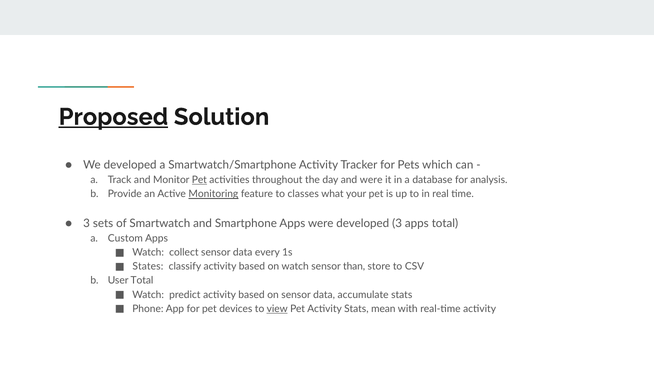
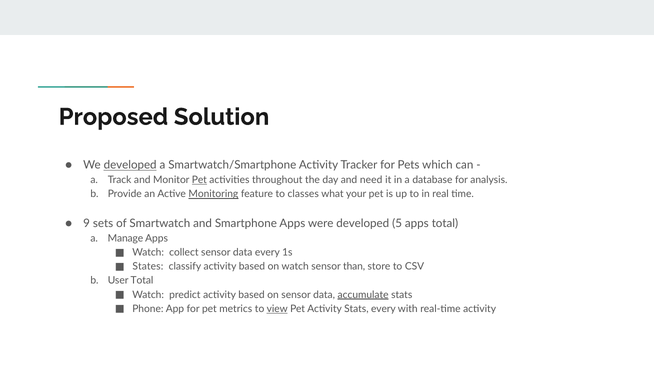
Proposed underline: present -> none (113, 117)
developed underline: none -> present (130, 165)
and were: were -> need (371, 180)
3: 3 -> 9 (87, 223)
developed 3: 3 -> 5 (397, 223)
Custom: Custom -> Manage (125, 238)
accumulate underline: none -> present (363, 295)
devices: devices -> metrics (236, 309)
Stats mean: mean -> every (383, 309)
